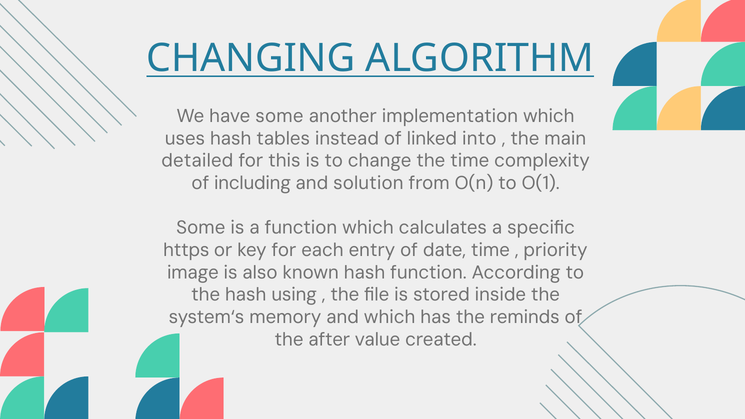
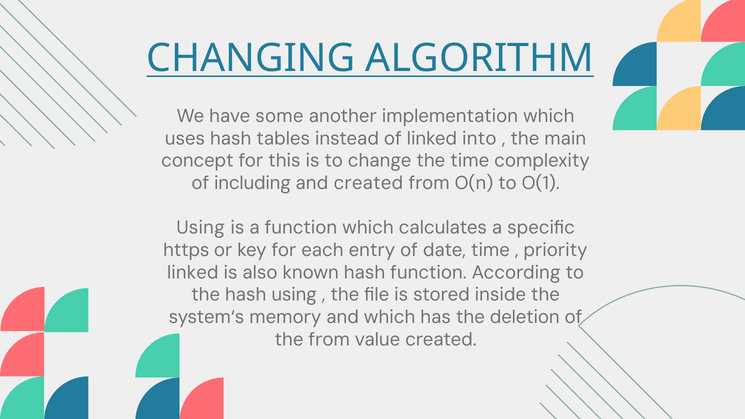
detailed: detailed -> concept (197, 161)
and solution: solution -> created (368, 183)
Some: Some -> Using (201, 228)
image: image -> linked (193, 273)
reminds: reminds -> deletion (525, 317)
the after: after -> from (329, 340)
